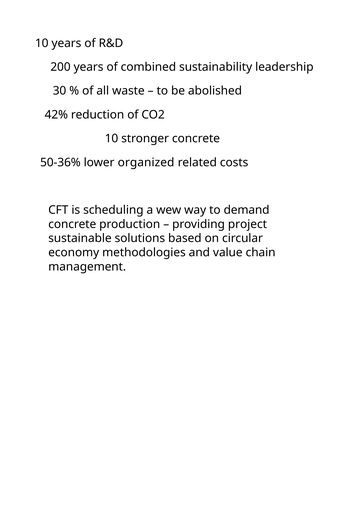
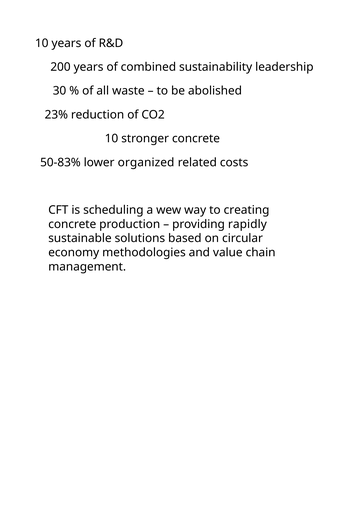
42%: 42% -> 23% (56, 115)
50-36%: 50-36% -> 50-83% (60, 162)
demand: demand -> creating (247, 210)
project: project -> rapidly (247, 224)
